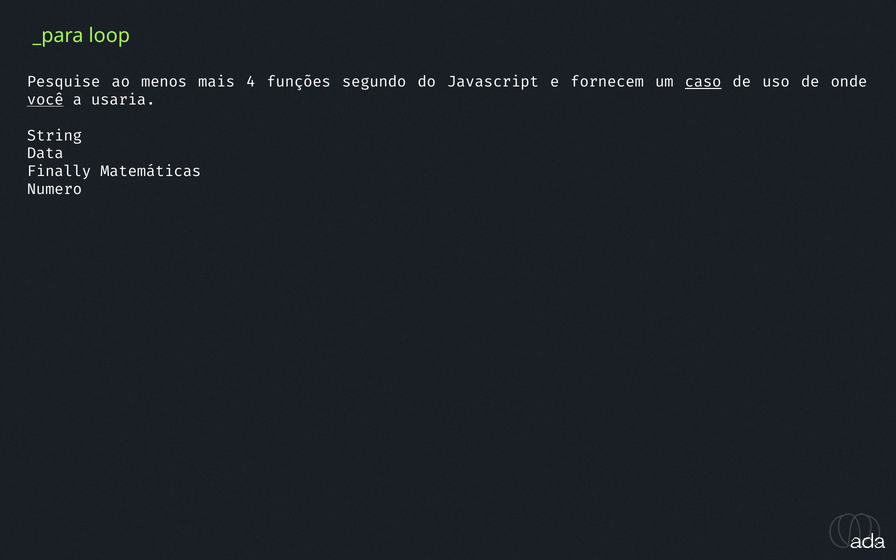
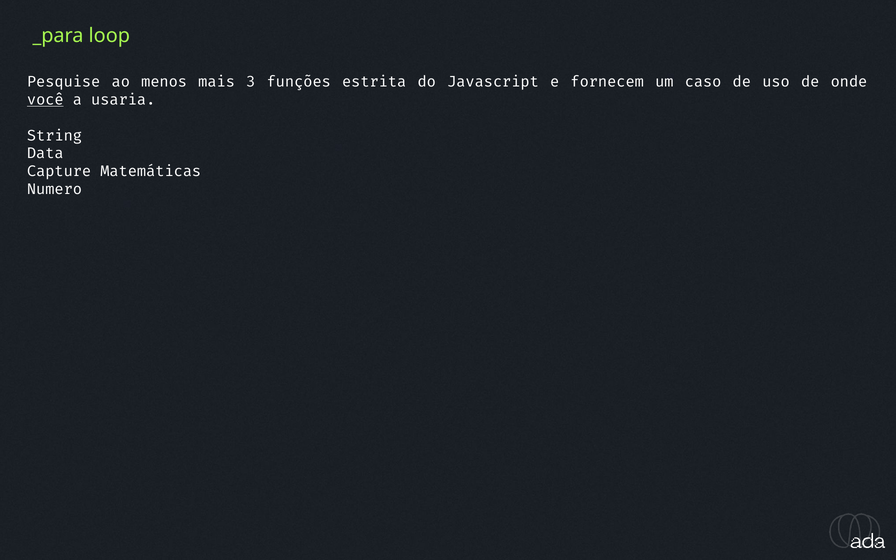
4: 4 -> 3 (251, 82)
segundo: segundo -> estrita (374, 82)
caso underline: present -> none (703, 82)
Finally: Finally -> Capture (59, 171)
